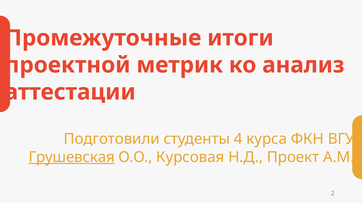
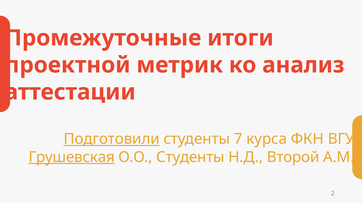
Подготовили underline: none -> present (112, 139)
4: 4 -> 7 (238, 139)
О.О Курсовая: Курсовая -> Студенты (190, 158)
Проект: Проект -> Второй (293, 158)
